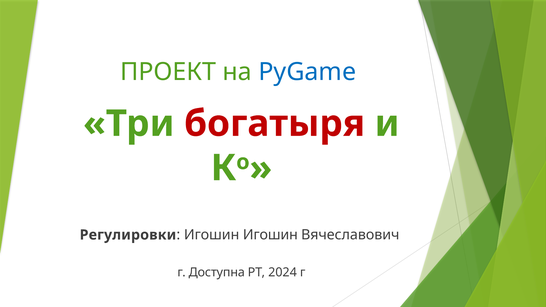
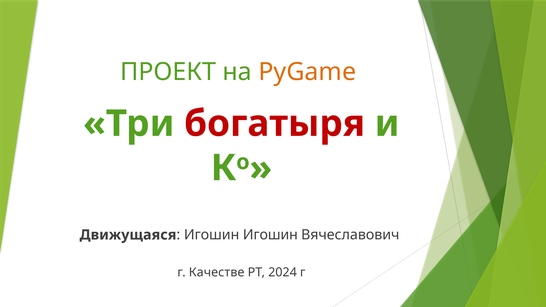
PyGame colour: blue -> orange (307, 72)
Регулировки: Регулировки -> Движущаяся (128, 235)
Доступна: Доступна -> Качестве (217, 272)
